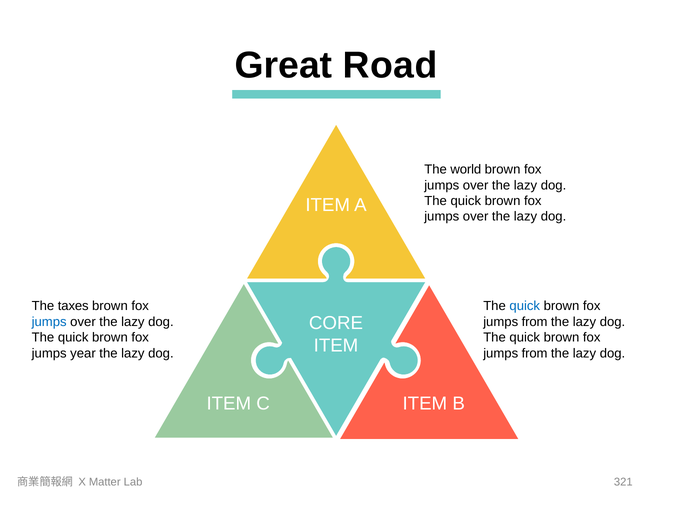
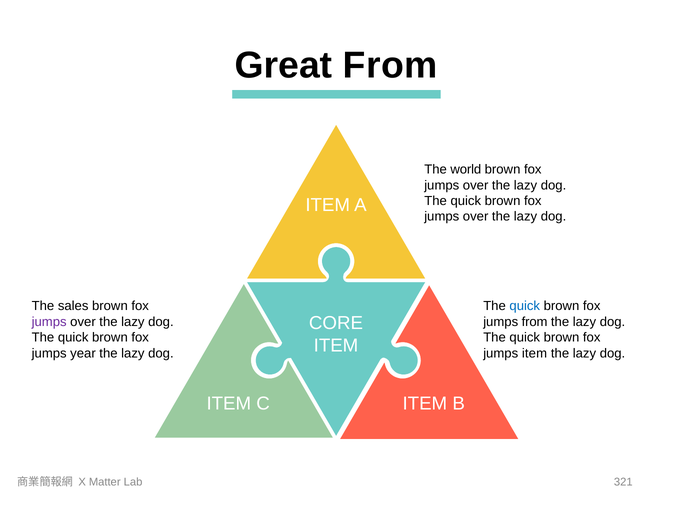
Great Road: Road -> From (390, 66)
taxes: taxes -> sales (73, 306)
jumps colour: blue -> purple (49, 322)
from: from -> item (535, 353)
